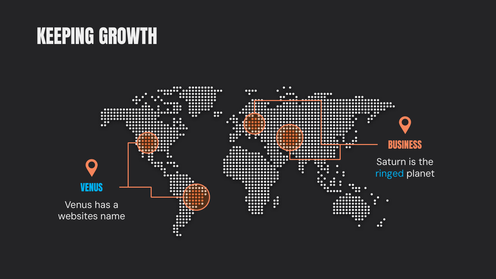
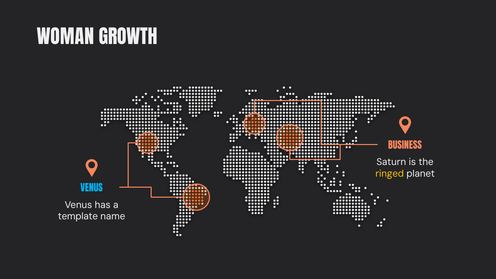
KEEPING: KEEPING -> WOMAN (65, 38)
ringed colour: light blue -> yellow (390, 174)
websites: websites -> template (78, 216)
